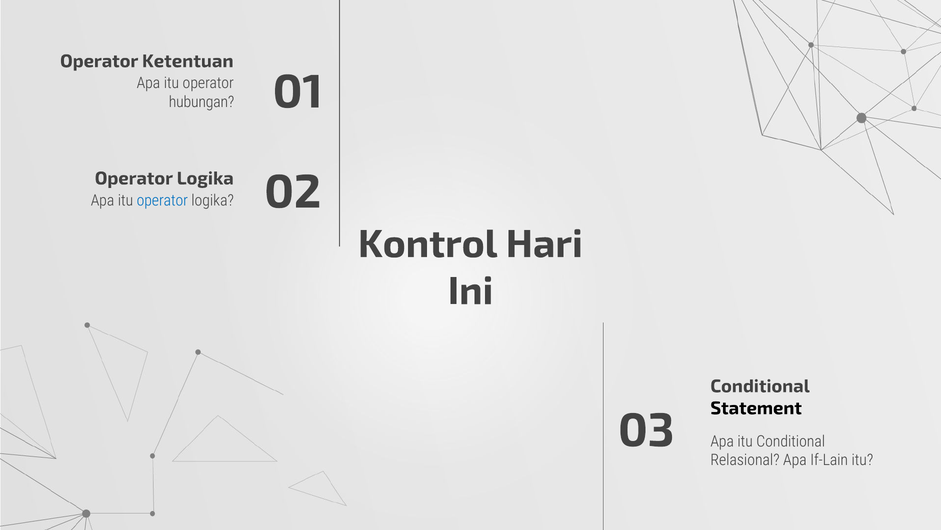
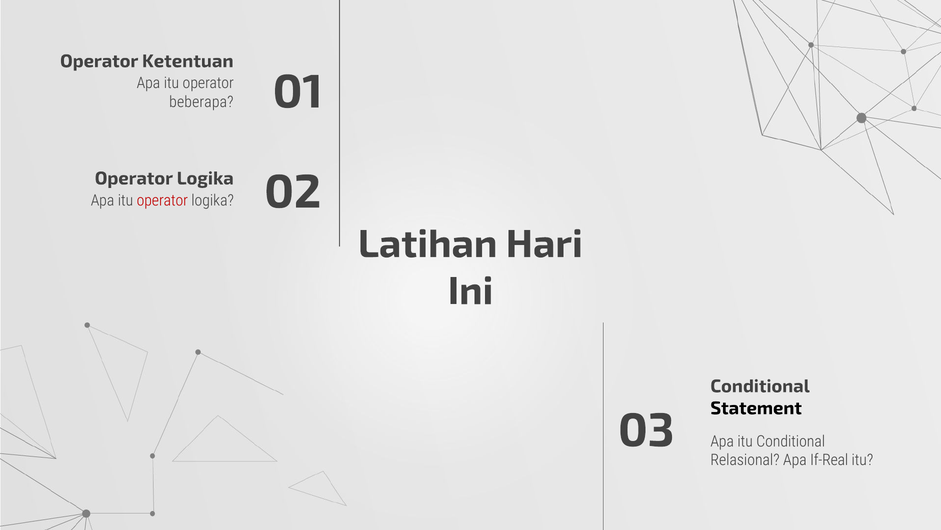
hubungan: hubungan -> beberapa (201, 102)
operator colour: blue -> red (162, 200)
Kontrol: Kontrol -> Latihan (428, 244)
If-Lain: If-Lain -> If-Real (829, 460)
